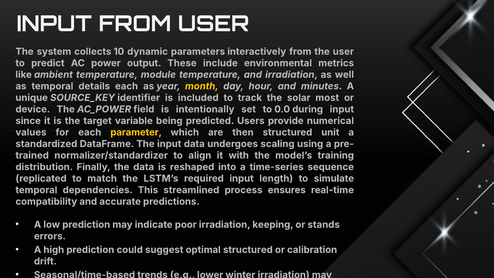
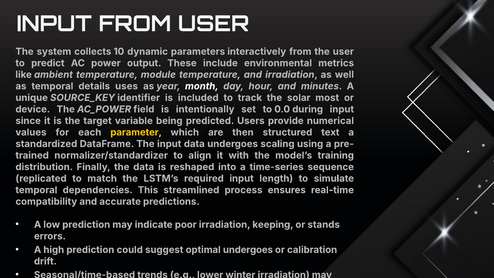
details each: each -> uses (127, 86)
month colour: yellow -> white (202, 86)
unit: unit -> text (330, 132)
optimal structured: structured -> undergoes (248, 250)
